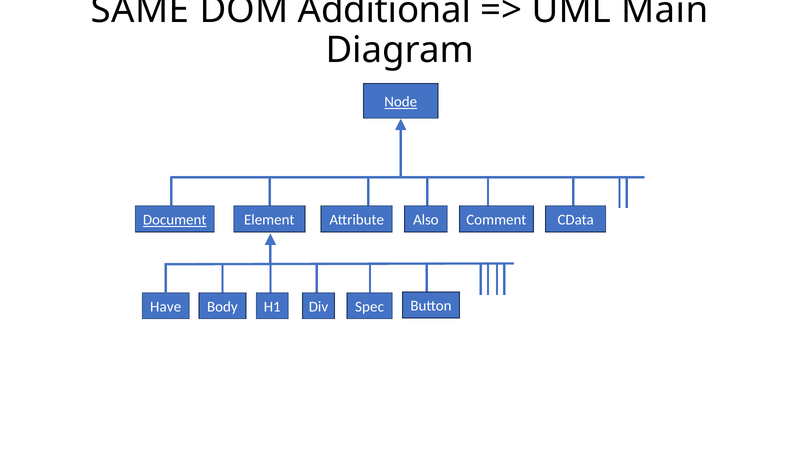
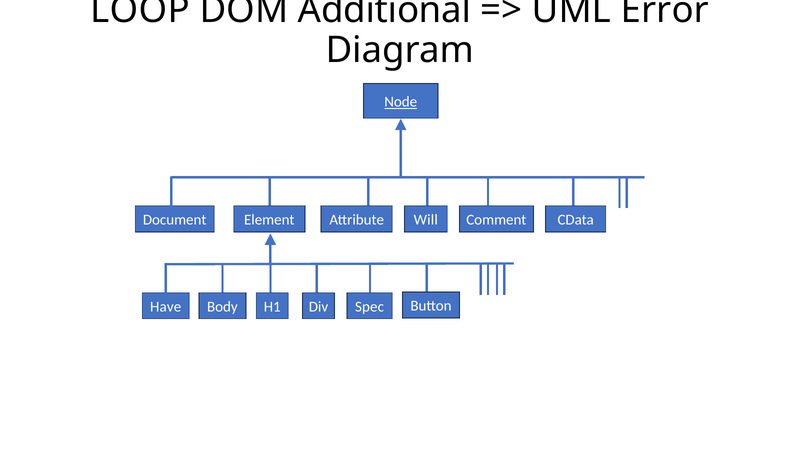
SAME: SAME -> LOOP (140, 10)
Main: Main -> Error (665, 10)
Document underline: present -> none (175, 220)
Also: Also -> Will (426, 220)
